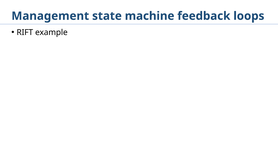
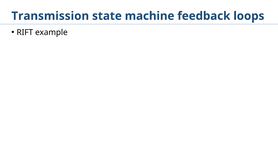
Management: Management -> Transmission (50, 16)
